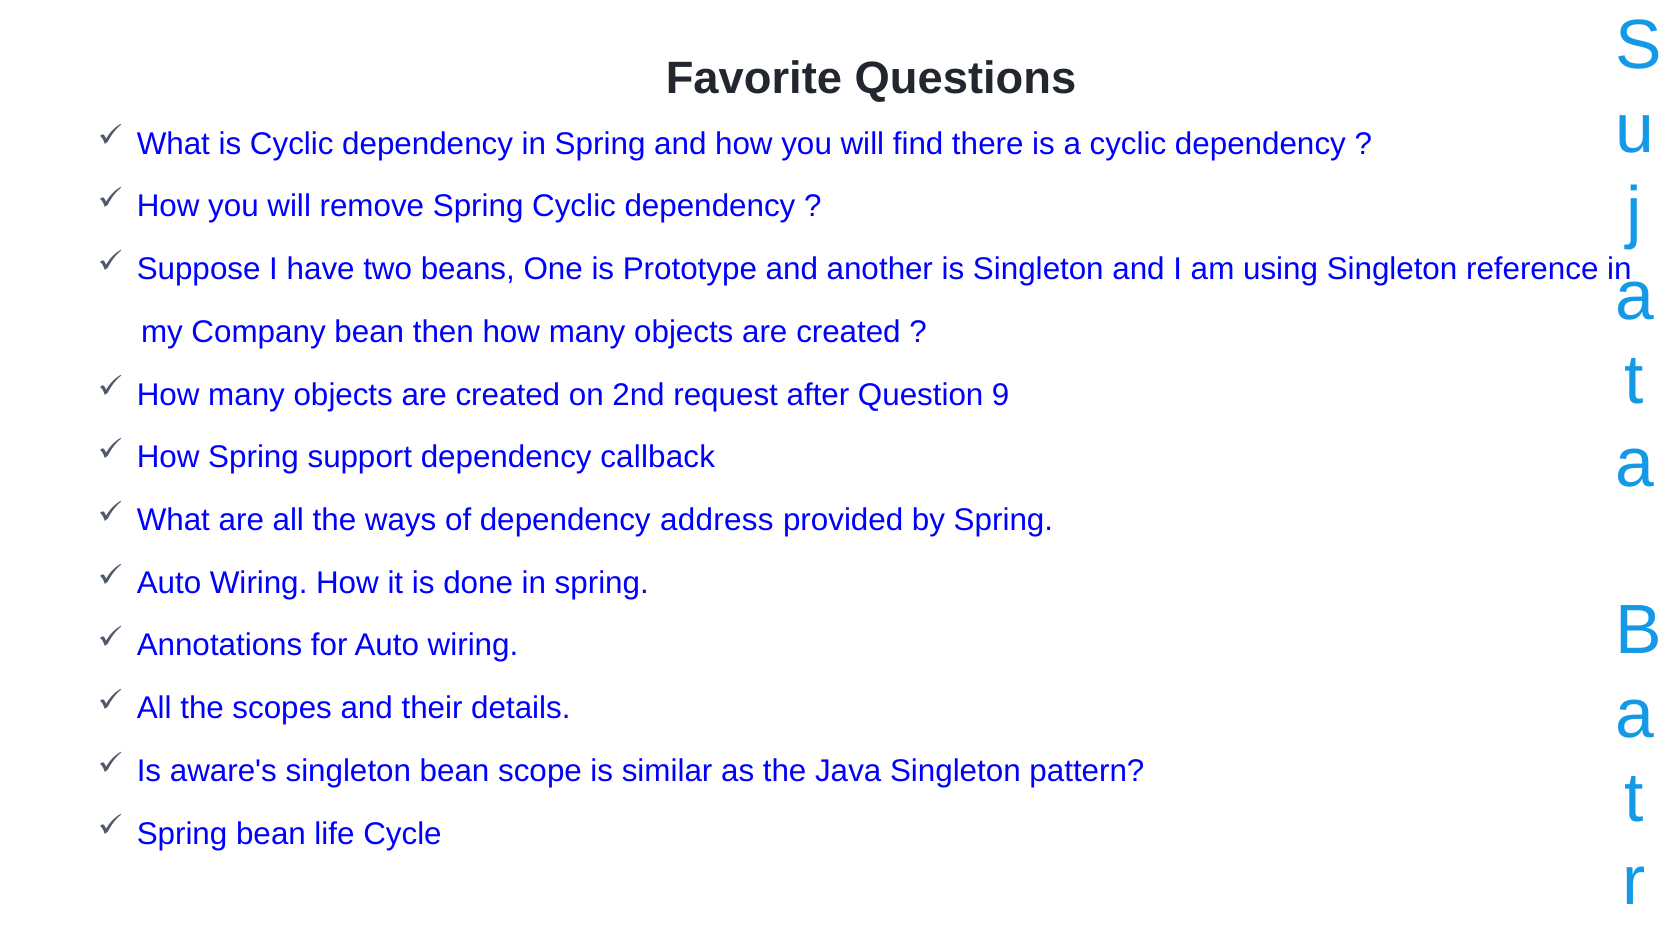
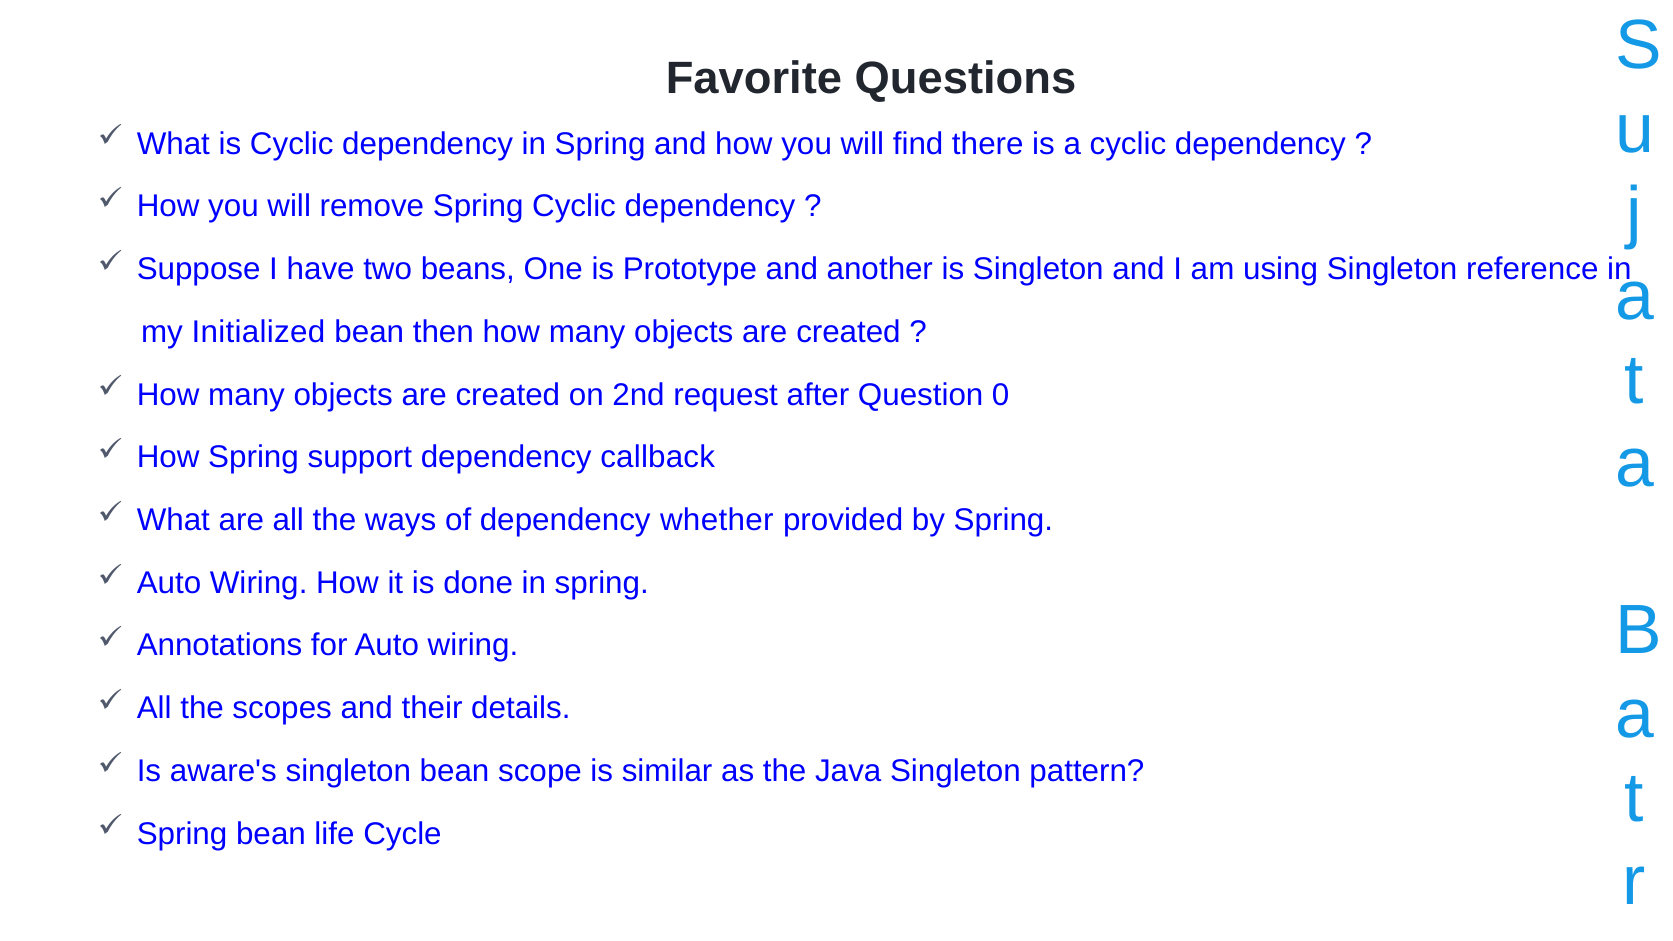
Company: Company -> Initialized (258, 332)
9: 9 -> 0 (1001, 395)
address: address -> whether (717, 520)
